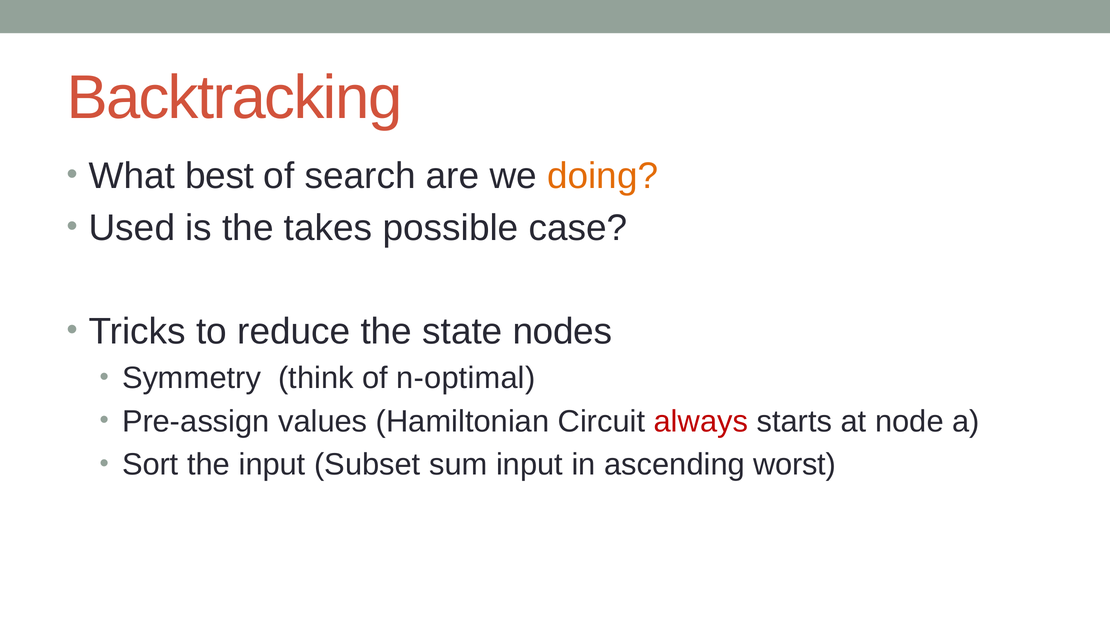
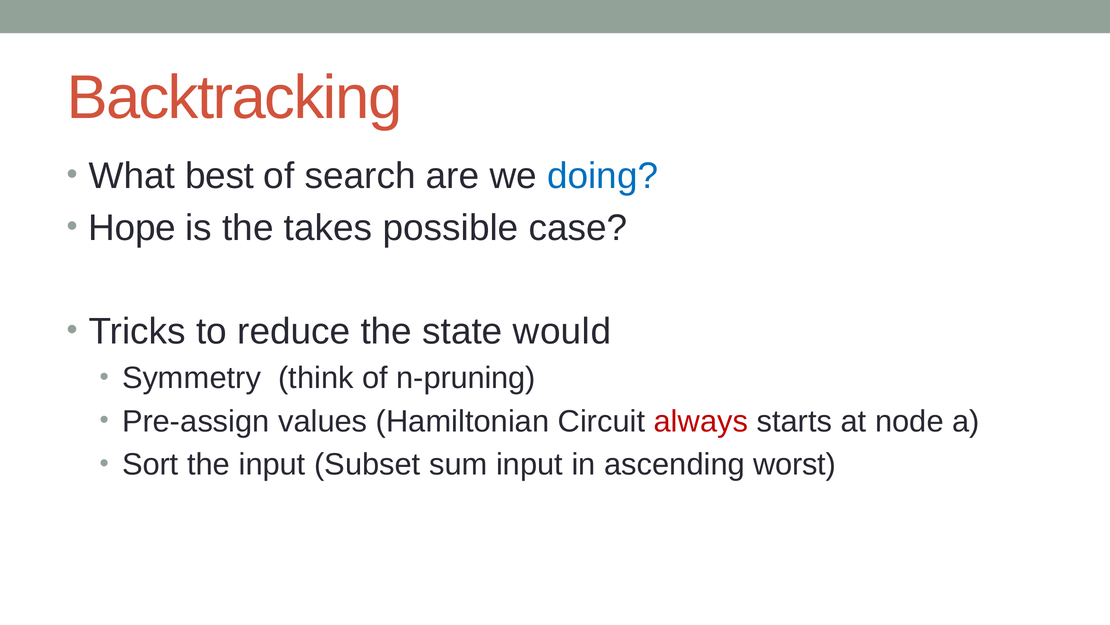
doing colour: orange -> blue (603, 176)
Used: Used -> Hope (132, 228)
nodes: nodes -> would (562, 331)
n-optimal: n-optimal -> n-pruning (466, 378)
